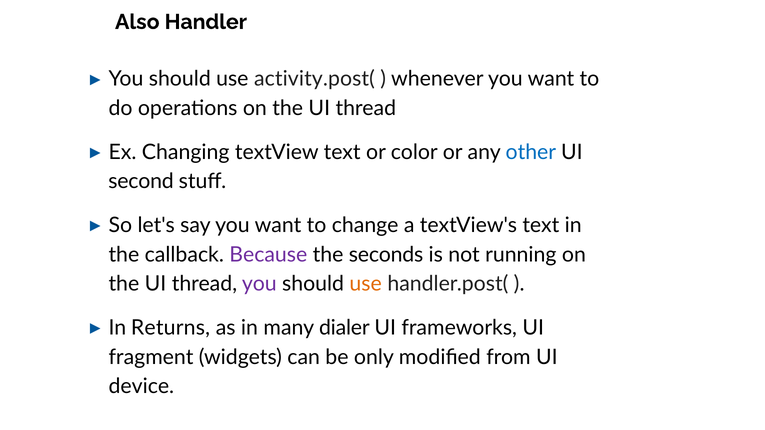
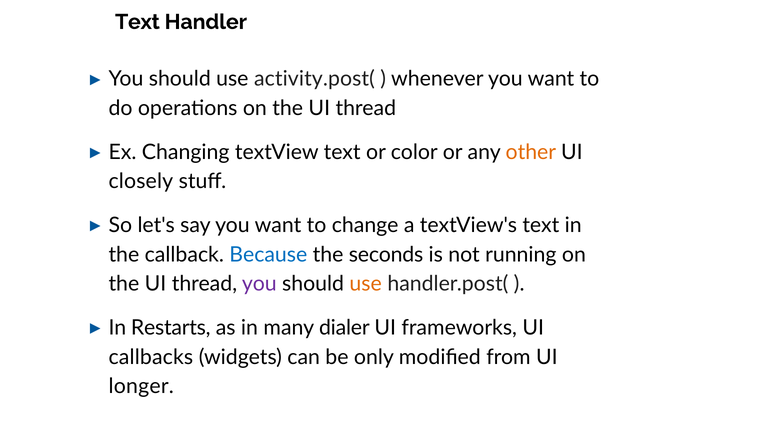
Also: Also -> Text (137, 22)
other colour: blue -> orange (531, 152)
second: second -> closely (141, 181)
Because colour: purple -> blue (268, 255)
Returns: Returns -> Restarts (171, 328)
fragment: fragment -> callbacks (151, 357)
device: device -> longer (141, 387)
